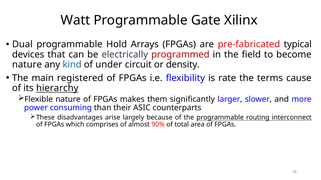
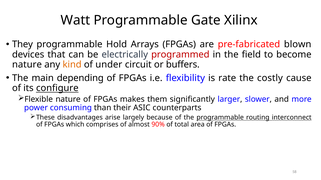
Dual: Dual -> They (22, 45)
typical: typical -> blown (298, 45)
kind colour: blue -> orange (72, 65)
density: density -> buffers (183, 65)
registered: registered -> depending (80, 78)
terms: terms -> costly (270, 78)
hierarchy: hierarchy -> configure (57, 88)
